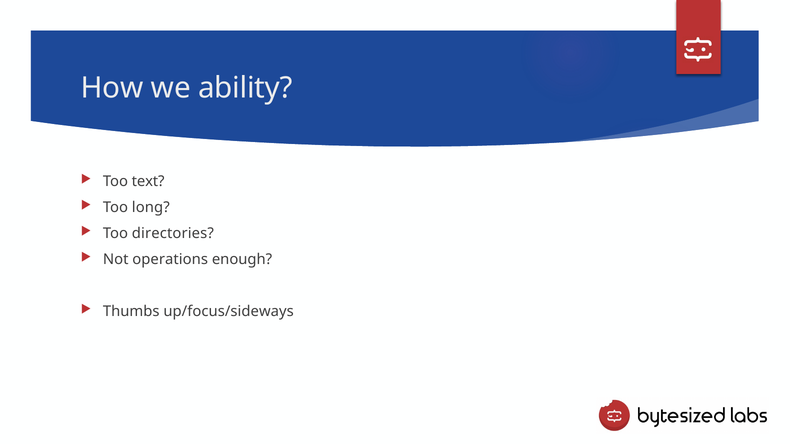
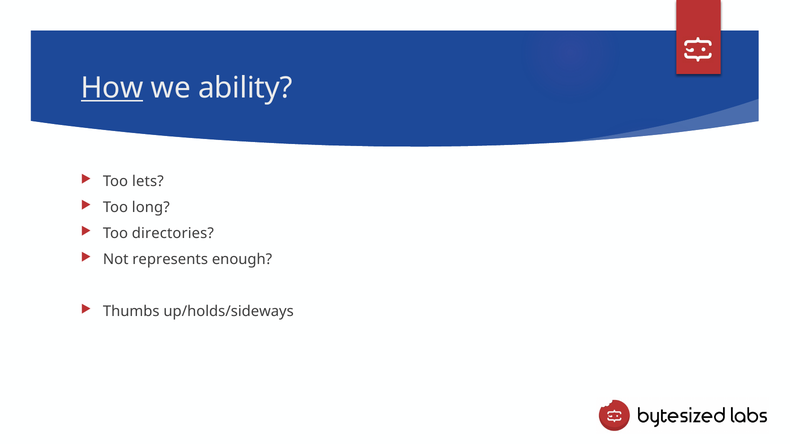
How underline: none -> present (112, 88)
text: text -> lets (148, 182)
operations: operations -> represents (170, 260)
up/focus/sideways: up/focus/sideways -> up/holds/sideways (229, 312)
